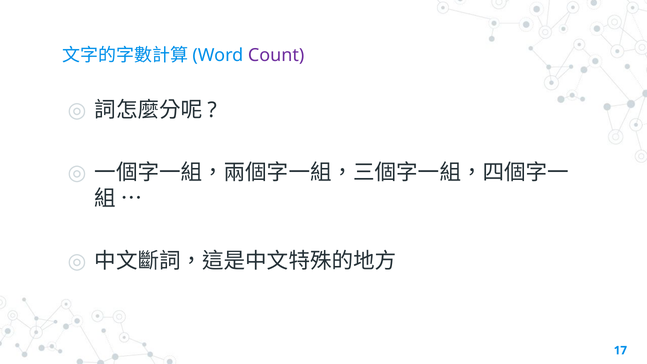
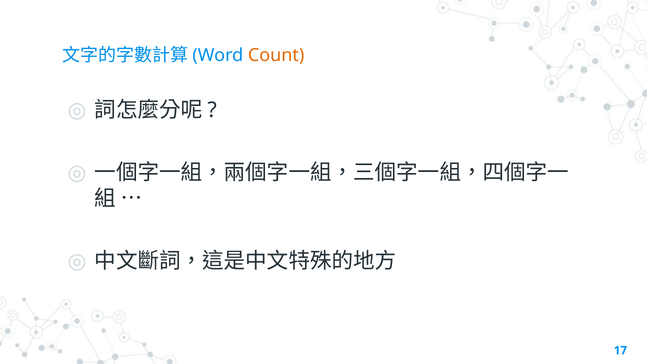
Count colour: purple -> orange (276, 56)
